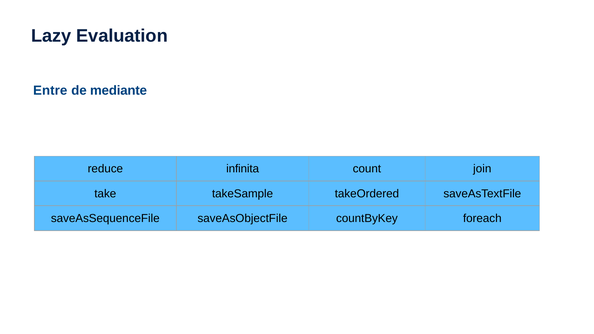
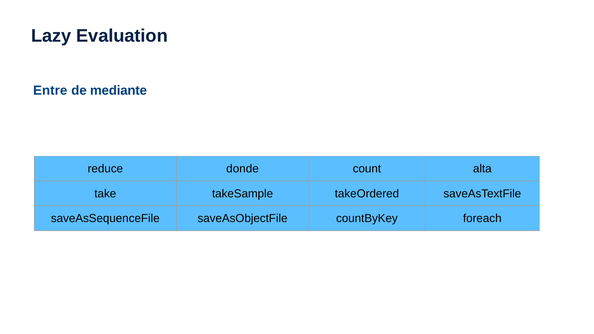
infinita: infinita -> donde (243, 169)
join: join -> alta (482, 169)
